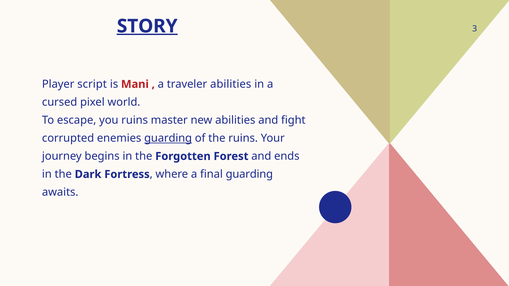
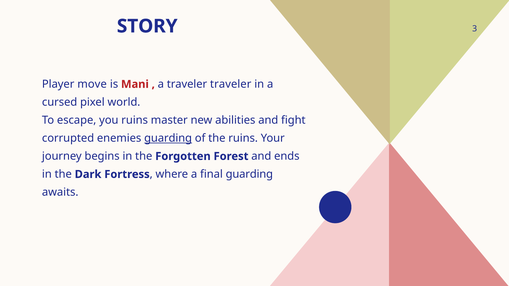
STORY underline: present -> none (147, 26)
script: script -> move (92, 84)
traveler abilities: abilities -> traveler (231, 84)
